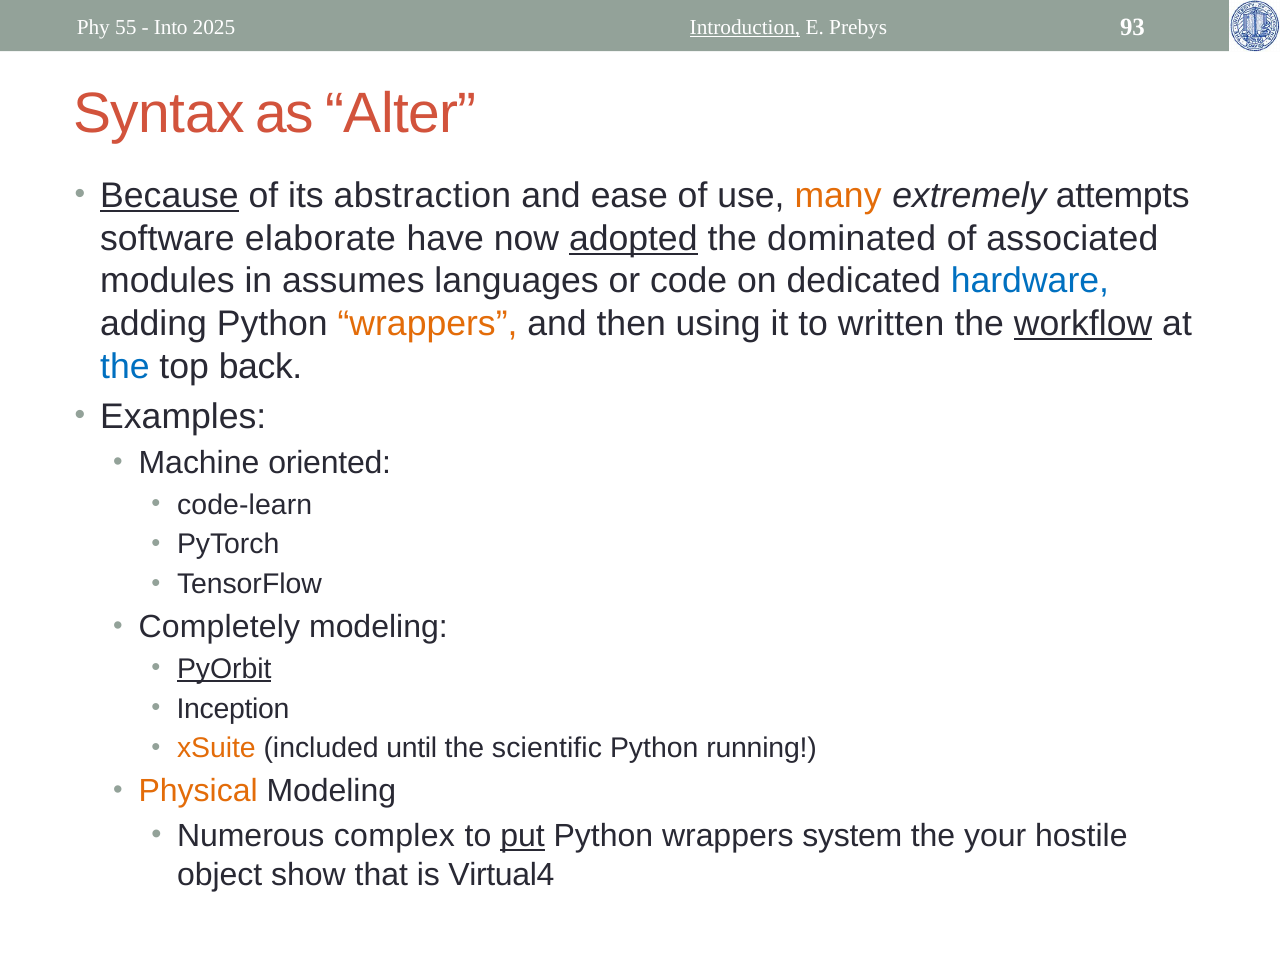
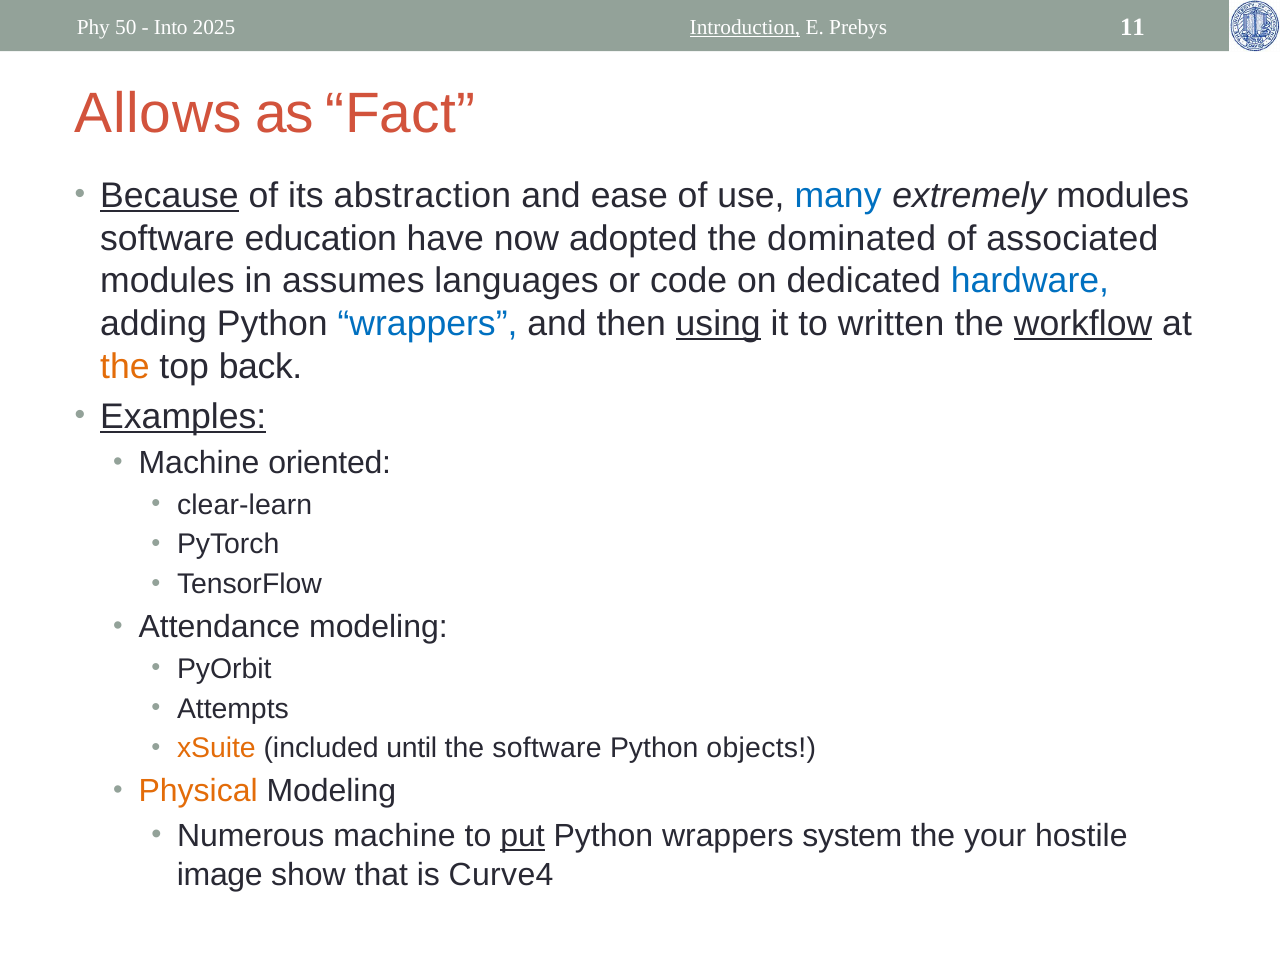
55: 55 -> 50 (126, 27)
93: 93 -> 11 (1132, 27)
Syntax: Syntax -> Allows (159, 114)
Alter: Alter -> Fact (401, 114)
many colour: orange -> blue (838, 196)
extremely attempts: attempts -> modules (1123, 196)
elaborate: elaborate -> education (321, 238)
adopted underline: present -> none (633, 238)
wrappers colour: orange -> blue (428, 324)
using underline: none -> present (718, 324)
the colour: blue -> orange (125, 367)
Examples underline: none -> present (183, 417)
code-learn: code-learn -> clear-learn (245, 505)
Completely: Completely -> Attendance (219, 627)
PyOrbit underline: present -> none (224, 669)
Inception: Inception -> Attempts (233, 709)
the scientific: scientific -> software (547, 748)
running: running -> objects (761, 748)
Numerous complex: complex -> machine (394, 836)
object: object -> image (220, 875)
Virtual4: Virtual4 -> Curve4 (501, 875)
